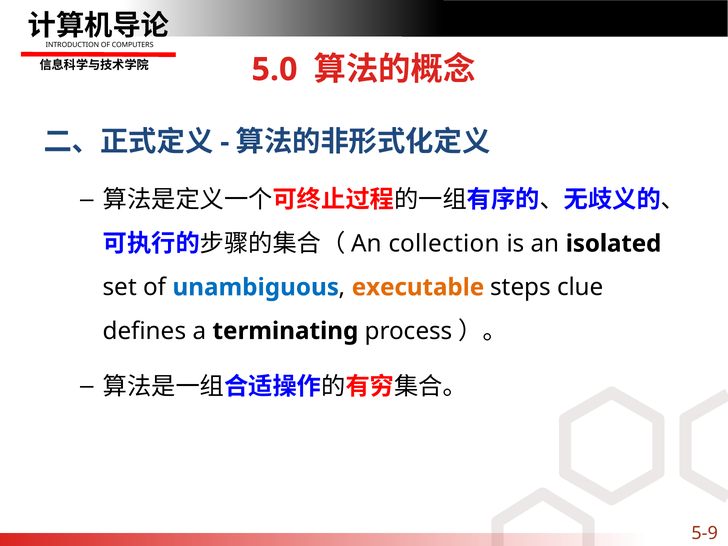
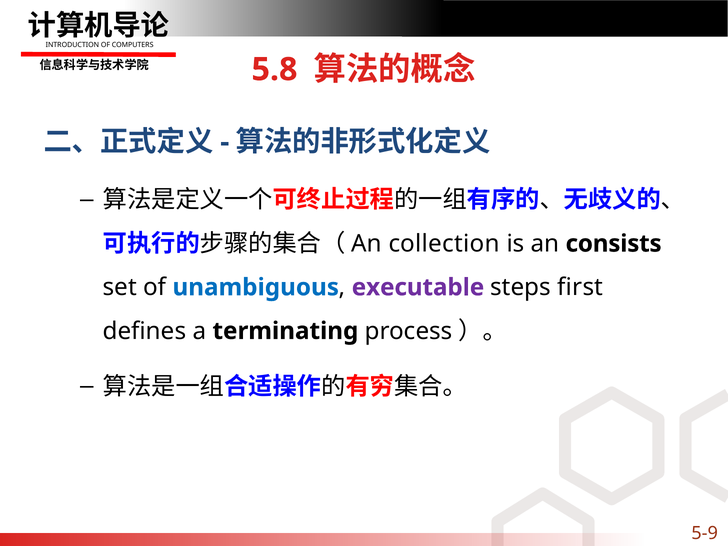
5.0: 5.0 -> 5.8 (274, 69)
isolated: isolated -> consists (614, 244)
executable colour: orange -> purple (418, 287)
clue: clue -> first (580, 287)
